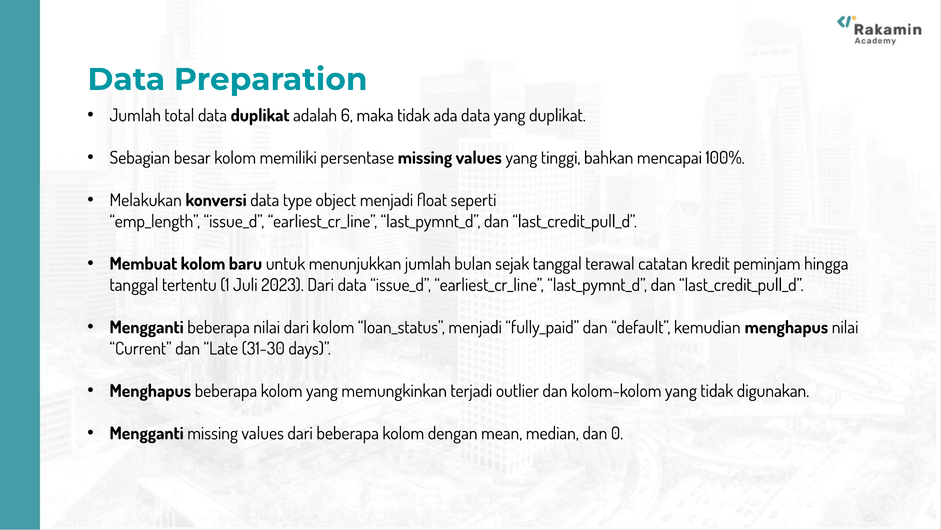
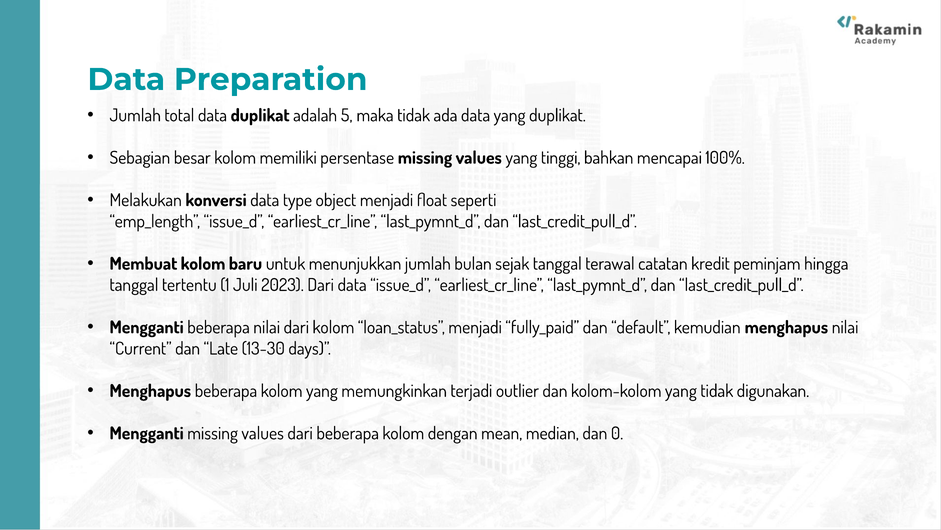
6: 6 -> 5 (347, 115)
31-30: 31-30 -> 13-30 (263, 348)
